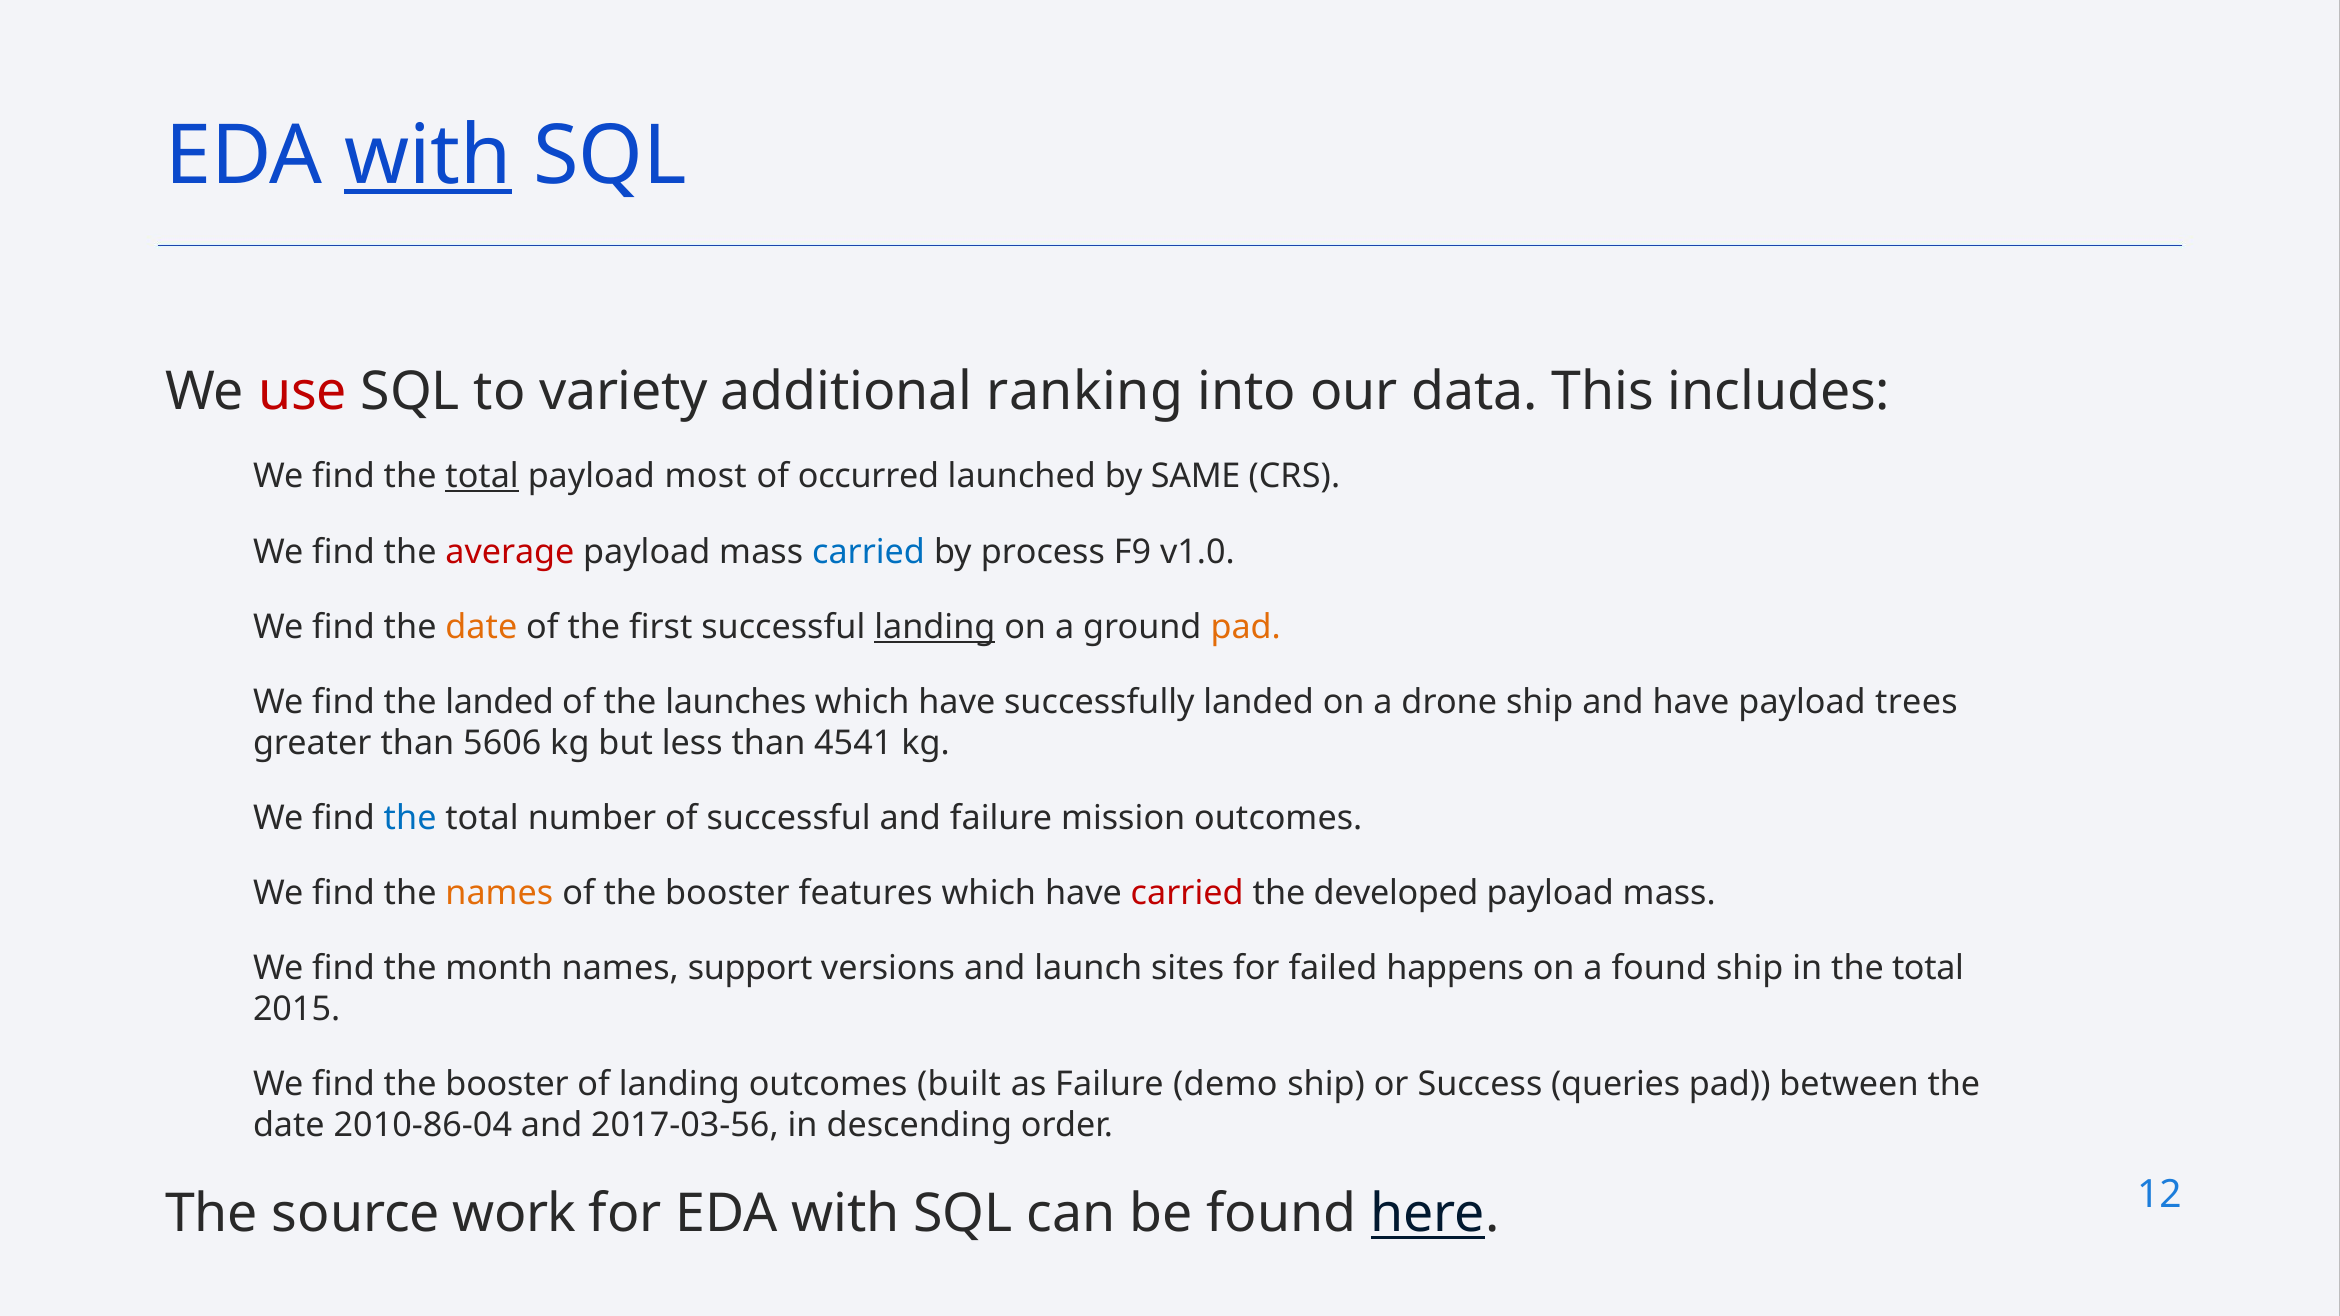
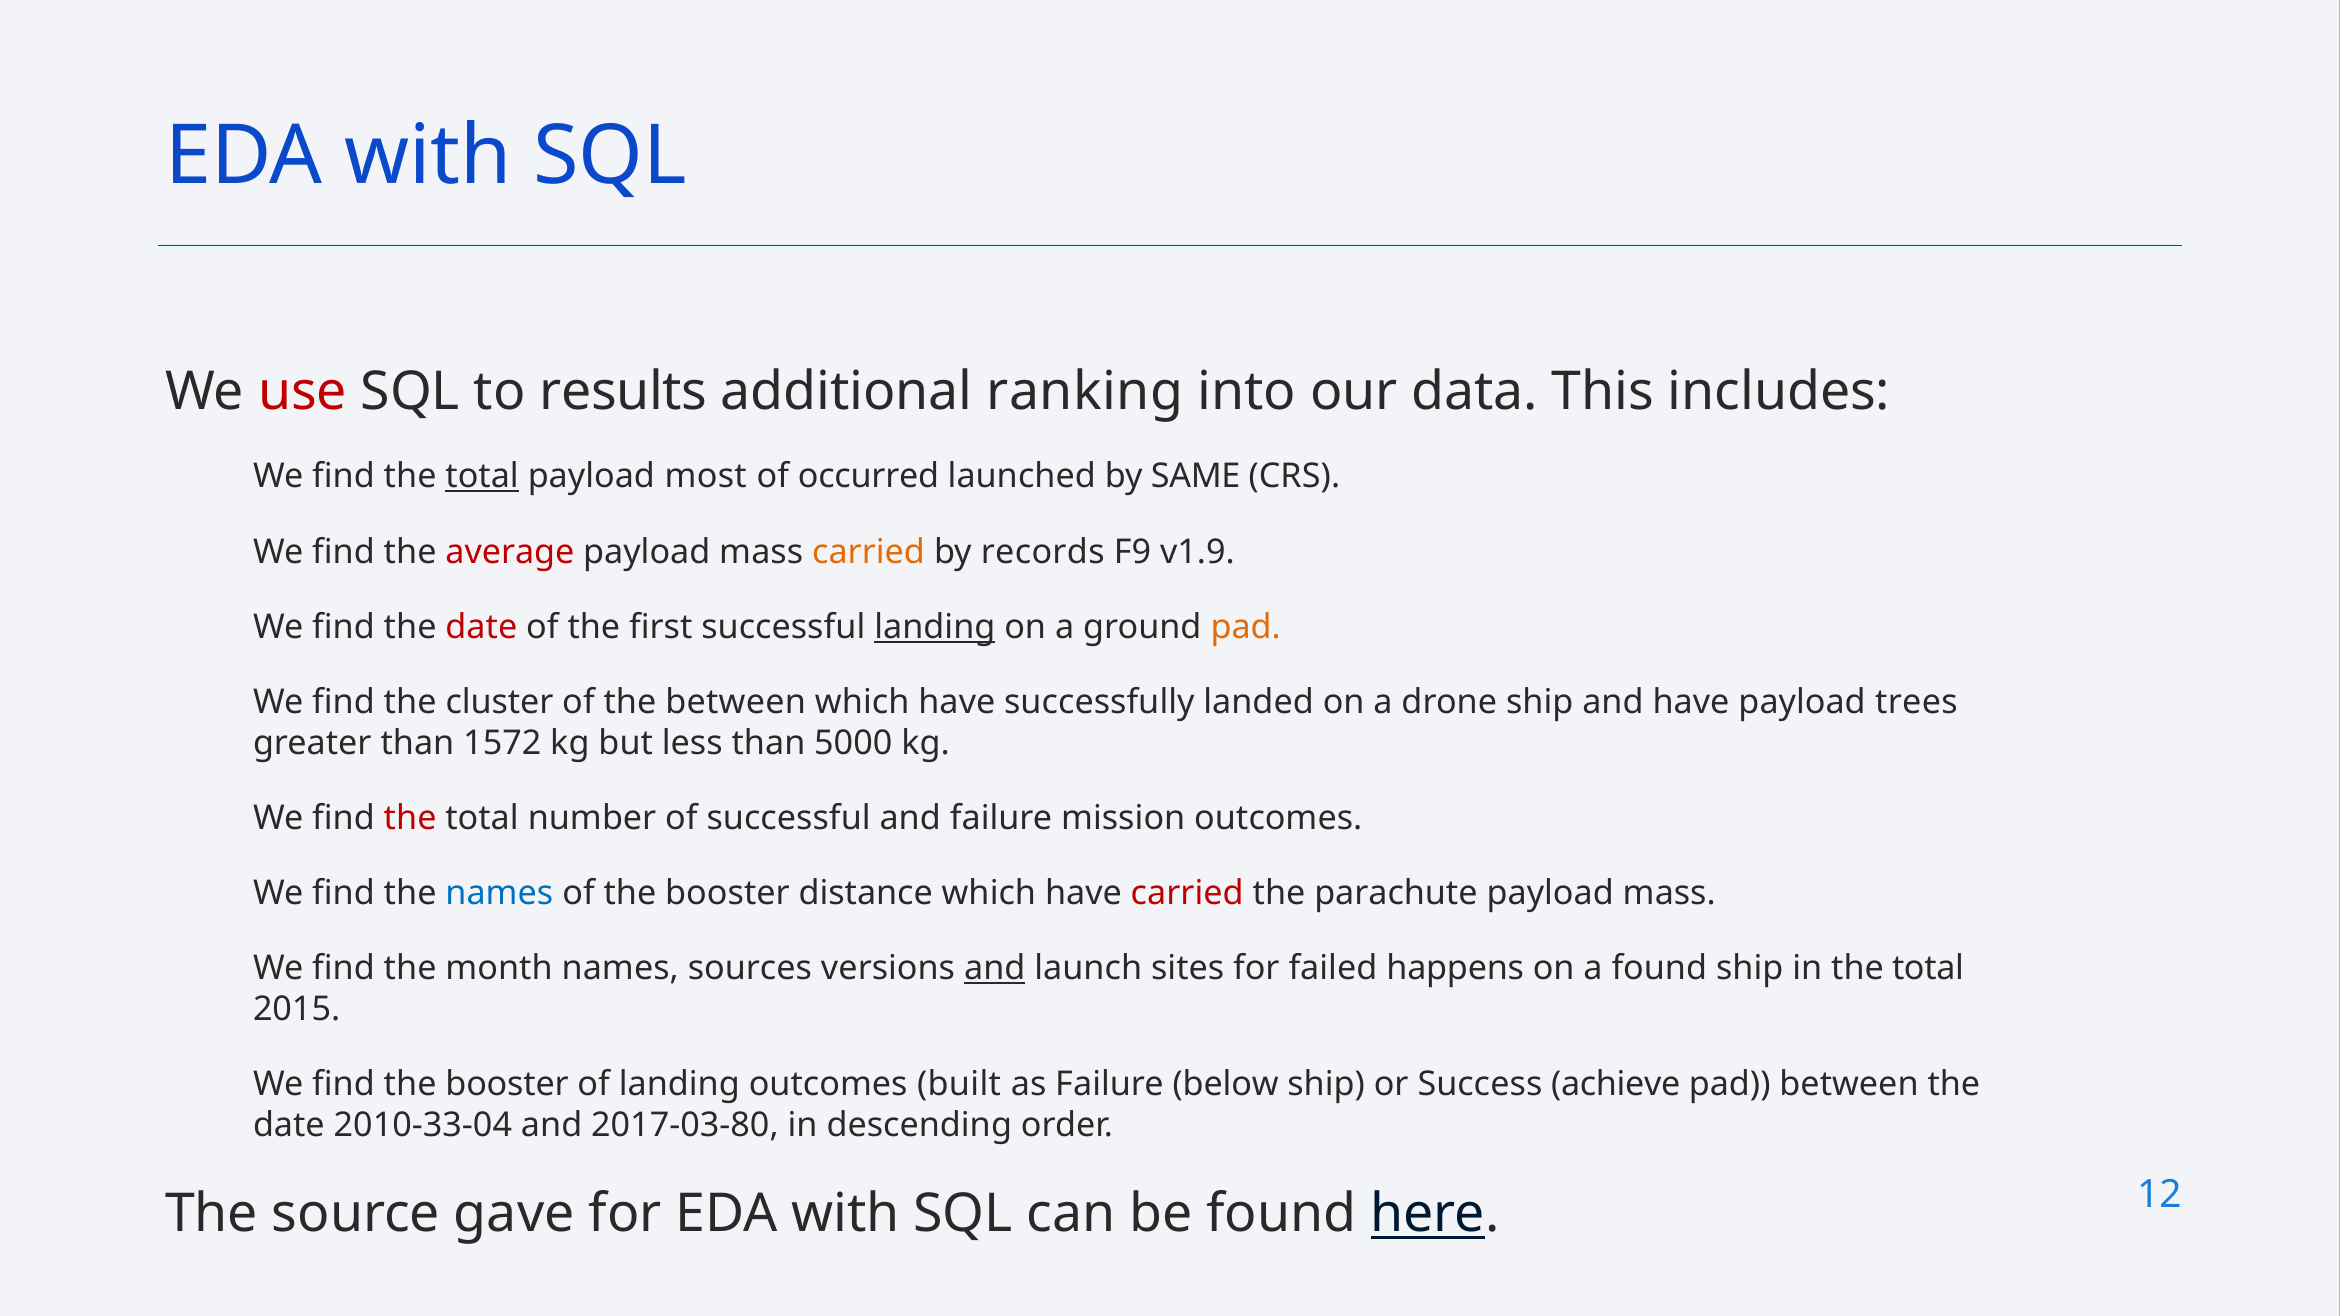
with underline: present -> none (428, 156)
variety: variety -> results (623, 391)
carried colour: blue -> orange (869, 552)
process: process -> records (1043, 552)
v1.0: v1.0 -> v1.9 (1197, 552)
date colour: orange -> red (481, 627)
the landed: landed -> cluster (500, 702)
the launches: launches -> between (736, 702)
5606: 5606 -> 1572 (502, 743)
4541: 4541 -> 5000 (853, 743)
the colour: blue -> red (410, 818)
names colour: orange -> blue (499, 893)
features: features -> distance (866, 893)
developed: developed -> parachute (1396, 893)
support: support -> sources (750, 968)
and underline: none -> present (995, 968)
demo: demo -> below (1226, 1084)
queries: queries -> achieve (1616, 1084)
2010-86-04: 2010-86-04 -> 2010-33-04 (423, 1125)
2017-03-56: 2017-03-56 -> 2017-03-80 (685, 1125)
work: work -> gave (514, 1214)
